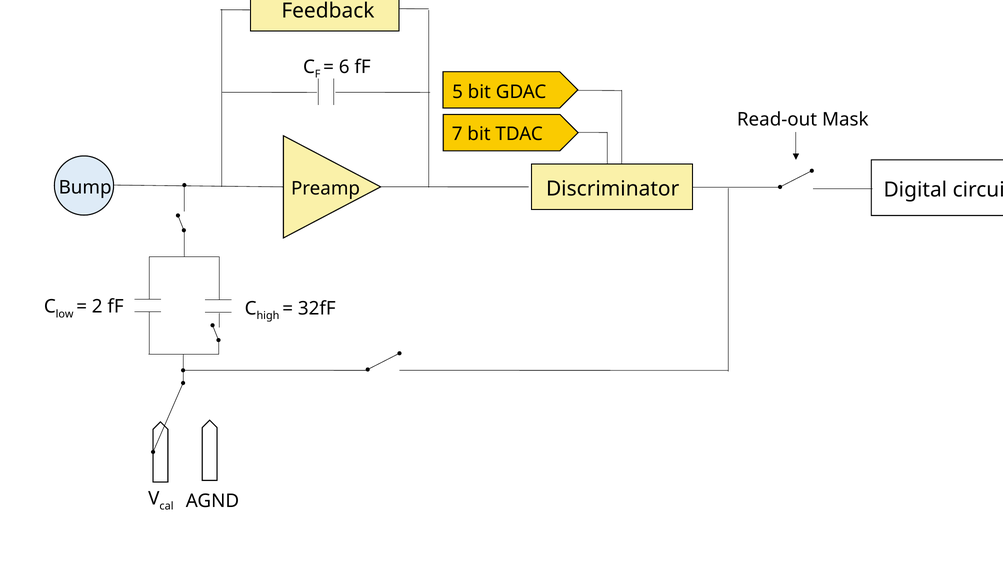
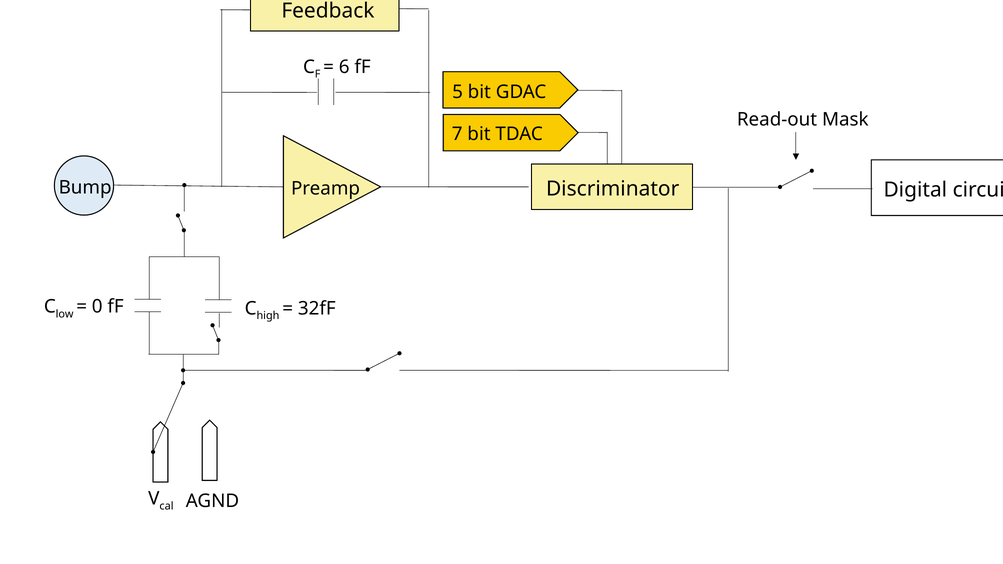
2: 2 -> 0 (97, 307)
